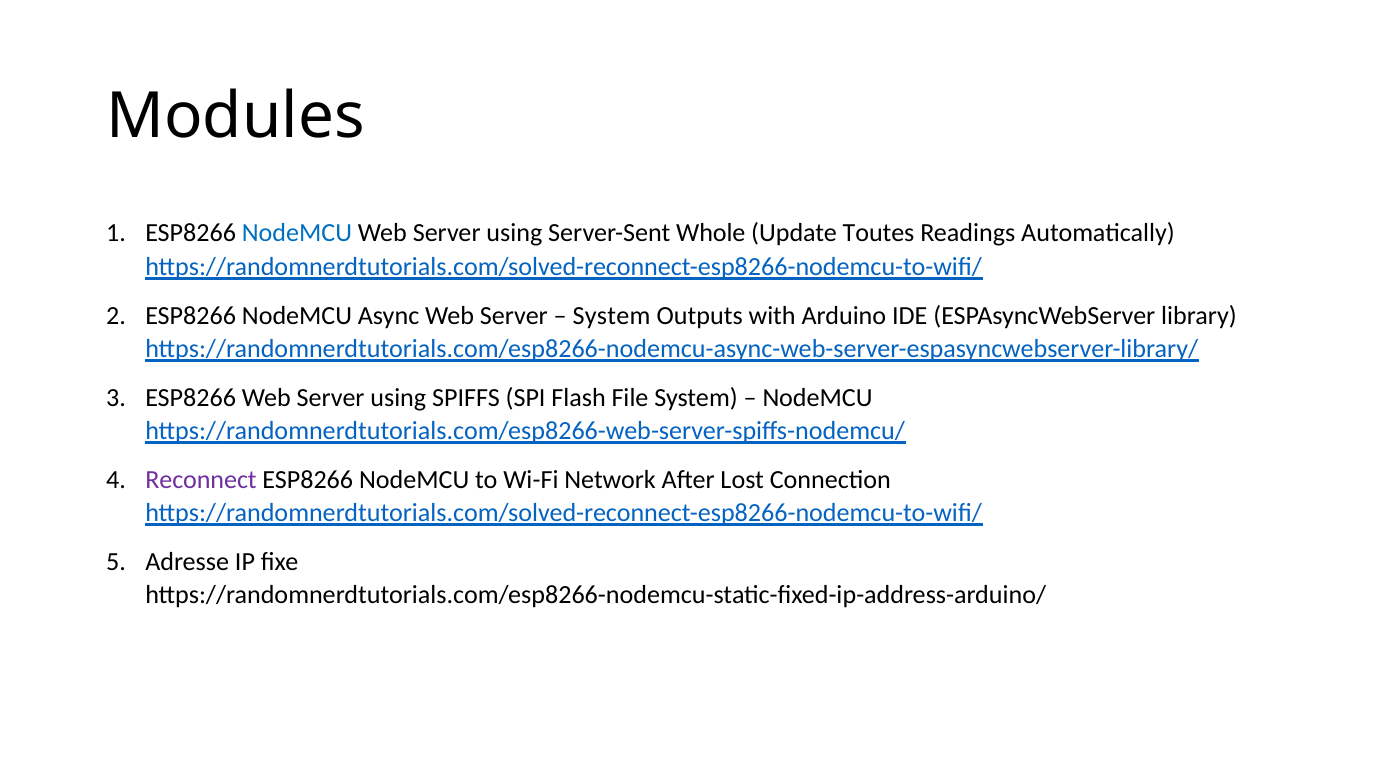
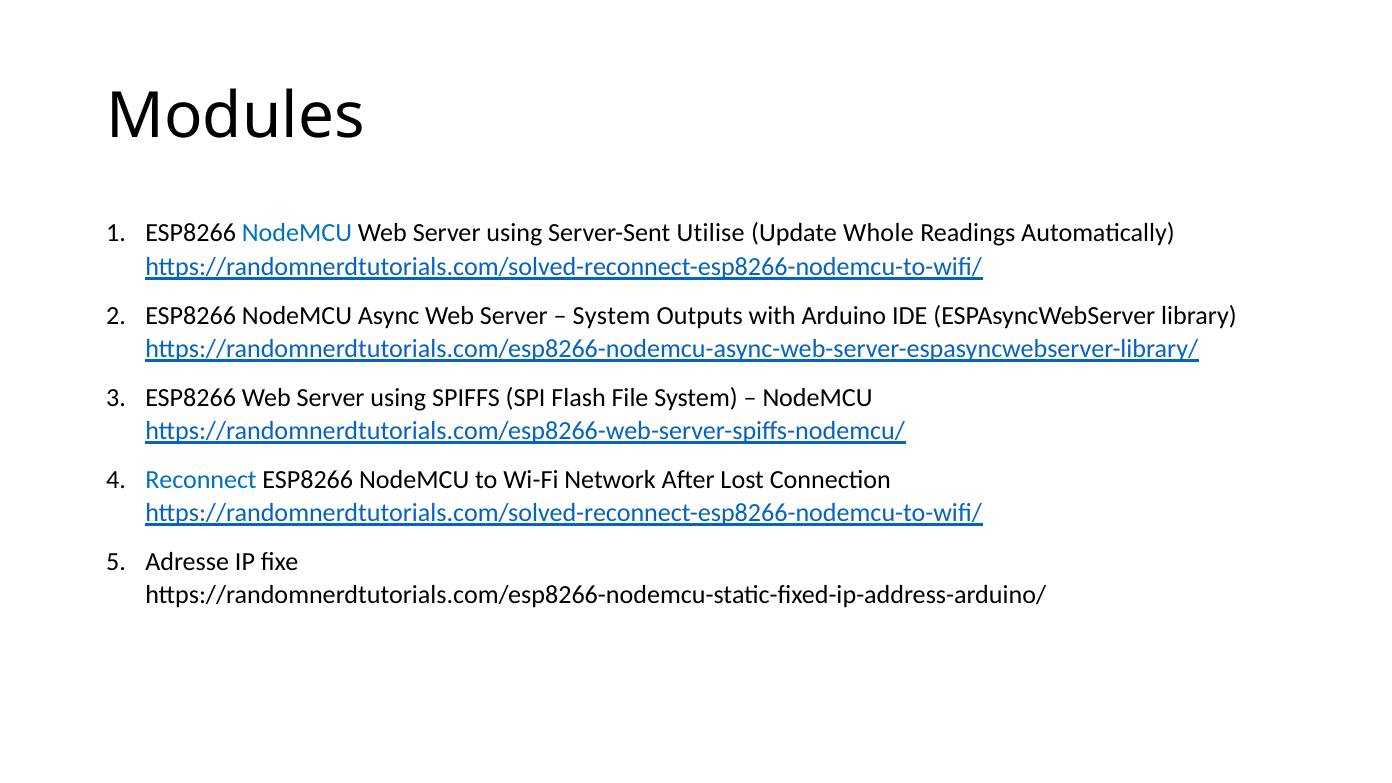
Whole: Whole -> Utilise (711, 233)
Toutes: Toutes -> Whole (878, 233)
Reconnect colour: purple -> blue (201, 480)
